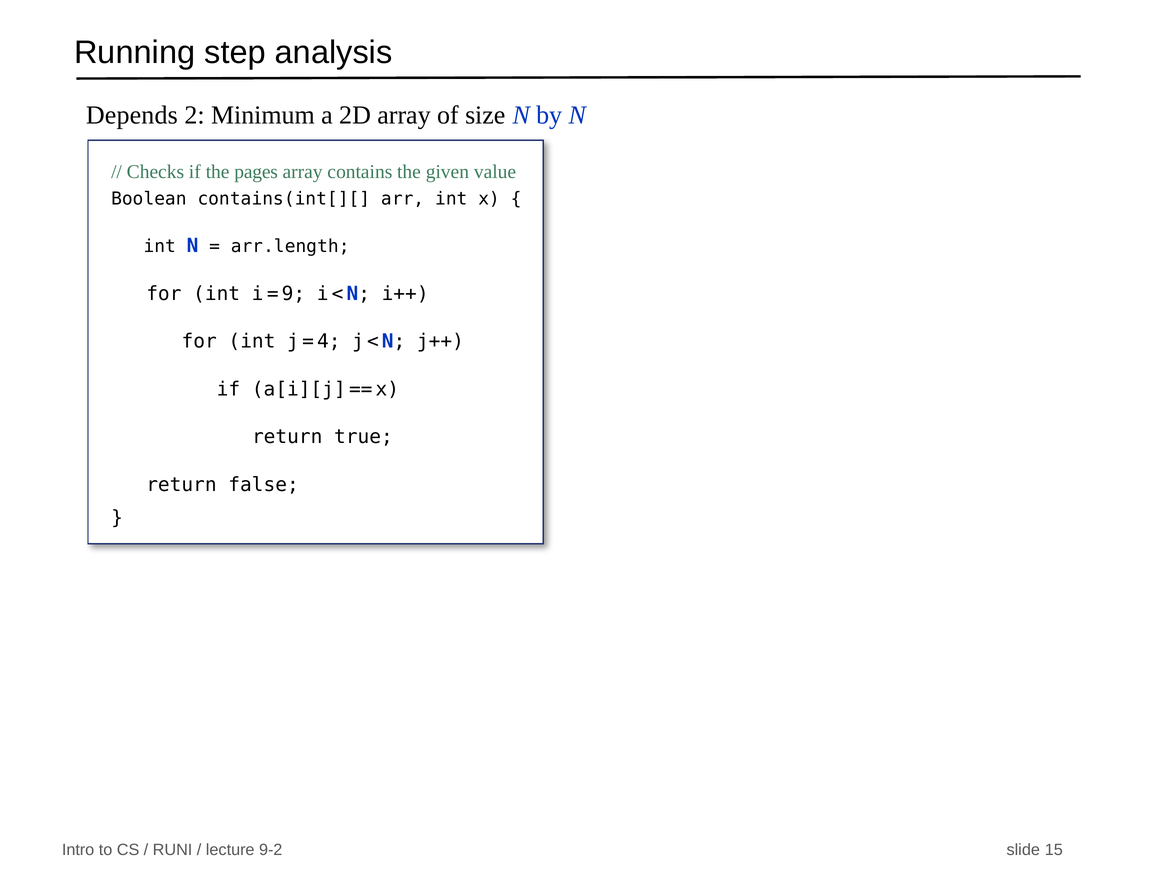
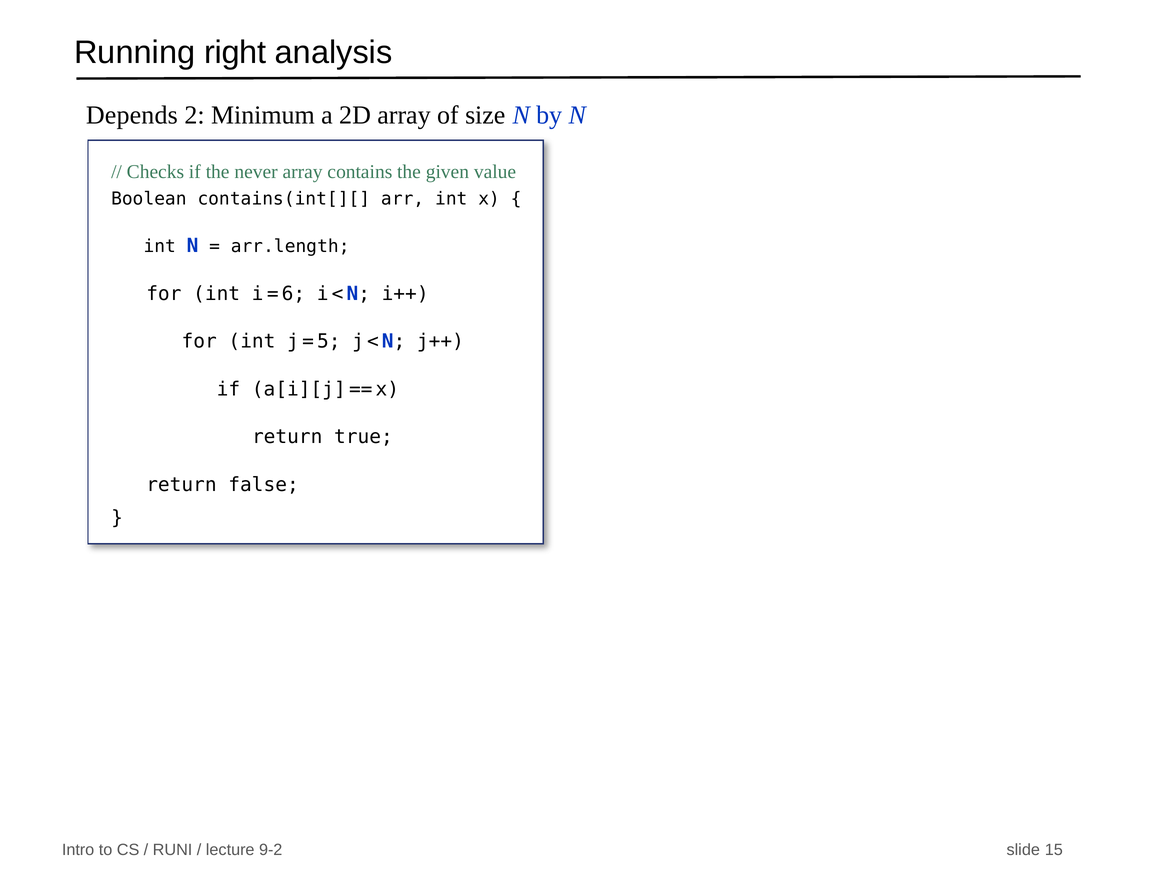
step: step -> right (235, 53)
pages: pages -> never (256, 172)
9: 9 -> 6 (293, 294)
4: 4 -> 5 (329, 341)
